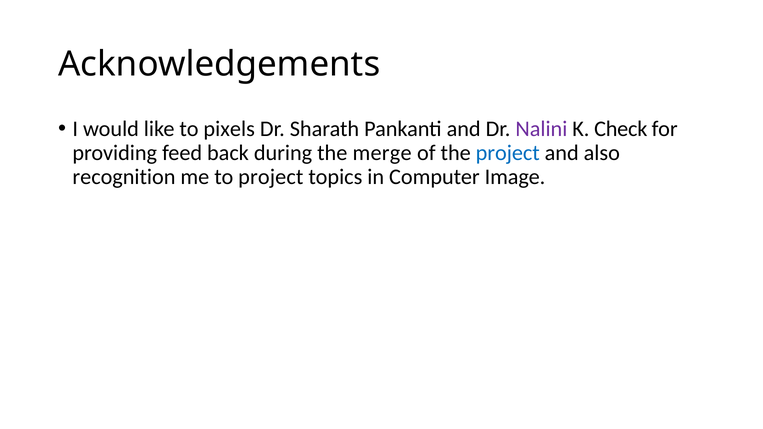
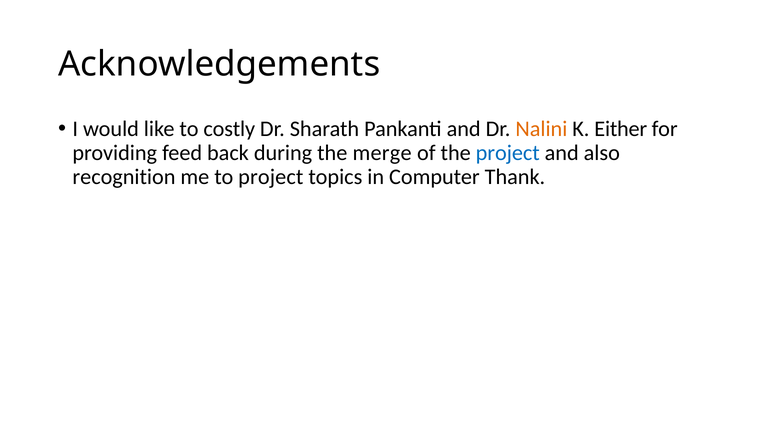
pixels: pixels -> costly (229, 129)
Nalini colour: purple -> orange (541, 129)
Check: Check -> Either (621, 129)
Image: Image -> Thank (515, 177)
